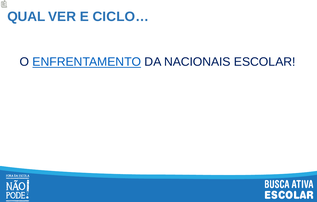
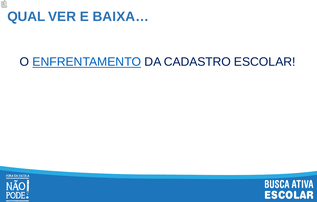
CICLO…: CICLO… -> BAIXA… (121, 17)
NACIONAIS: NACIONAIS -> CADASTRO (197, 62)
